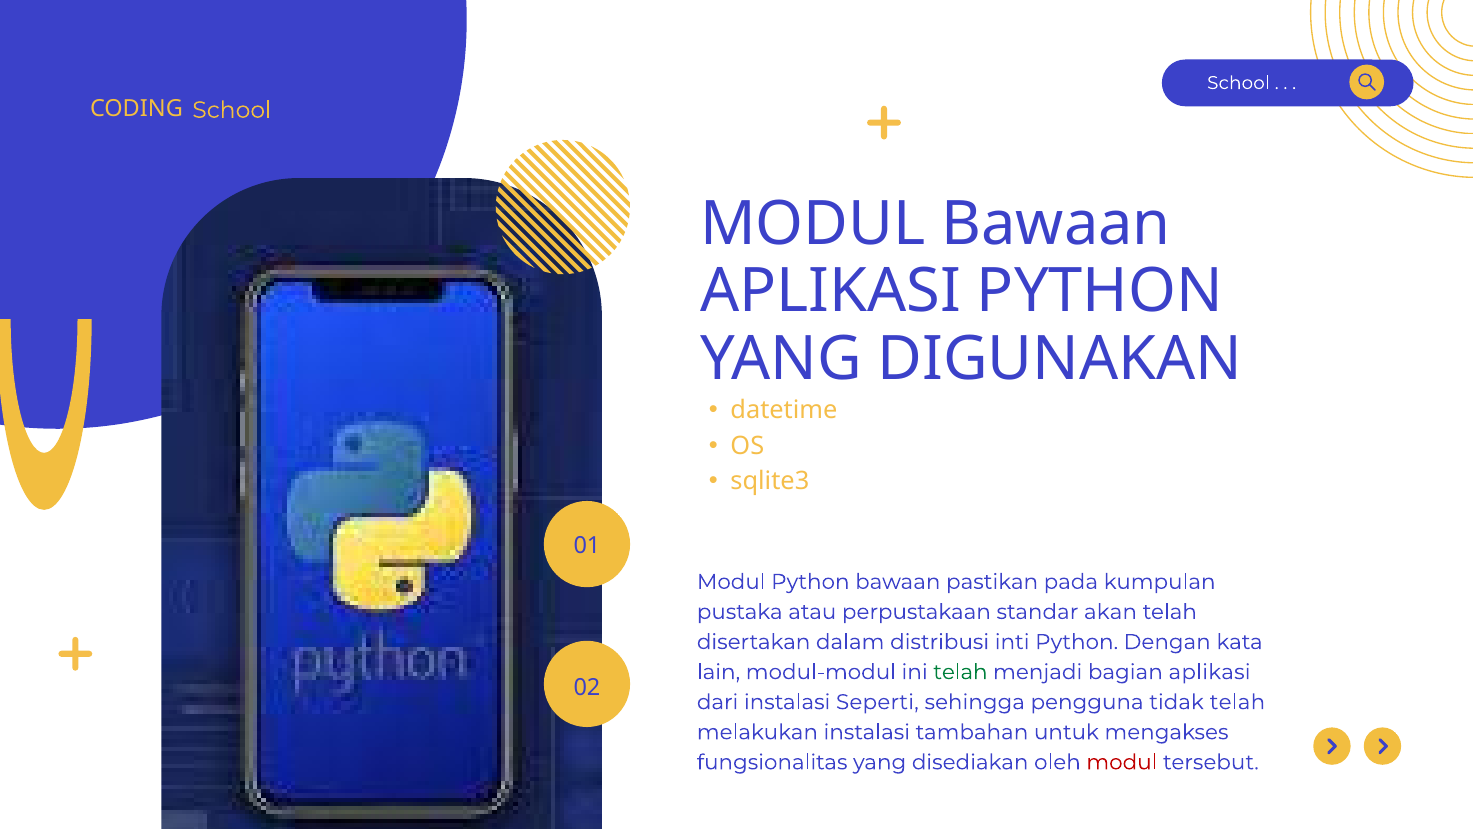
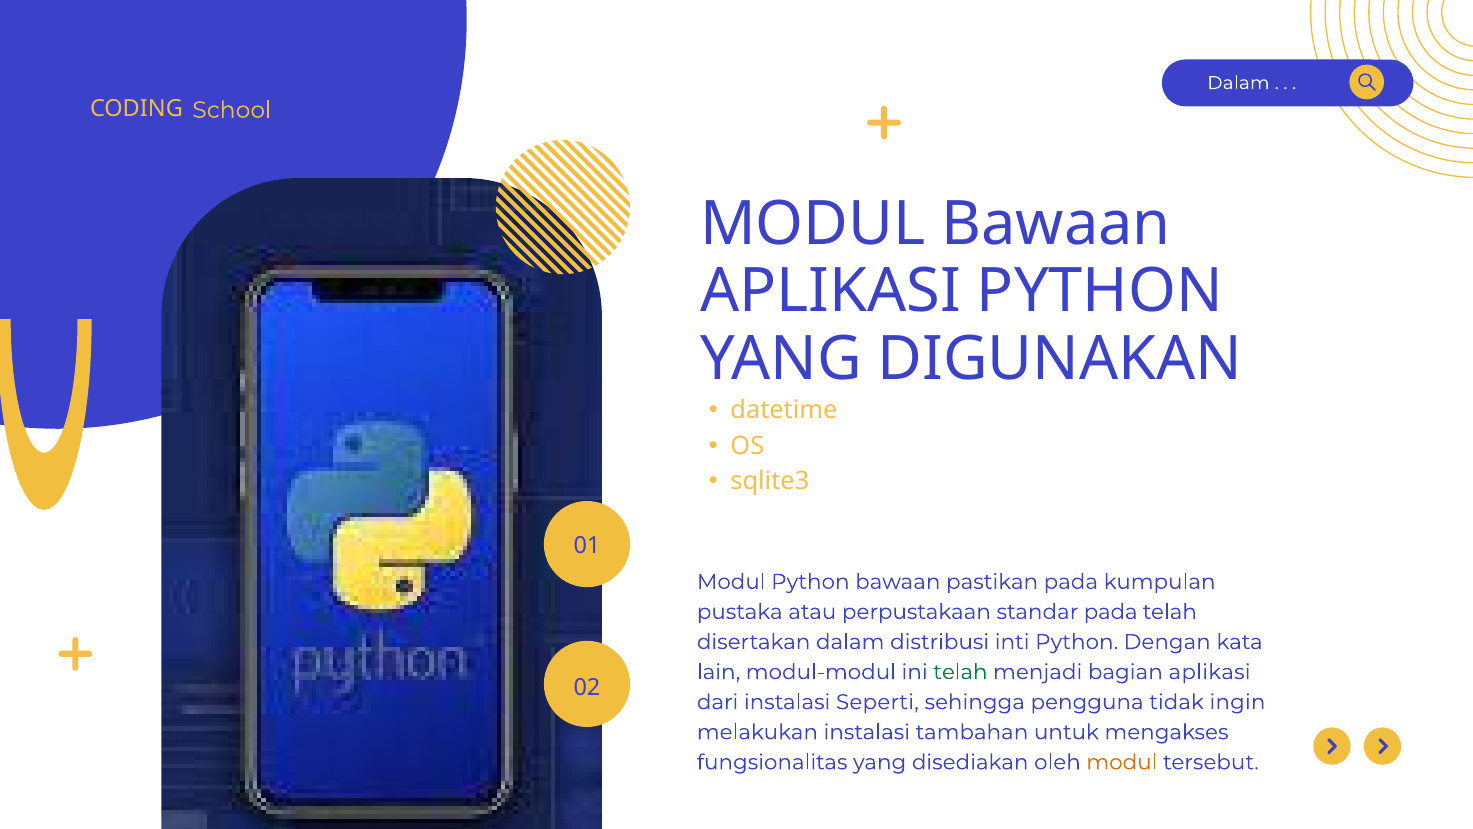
School: School -> Dalam (1238, 83)
standar akan: akan -> pada (1111, 612)
tidak telah: telah -> ingin (1237, 702)
modul colour: red -> orange (1122, 762)
